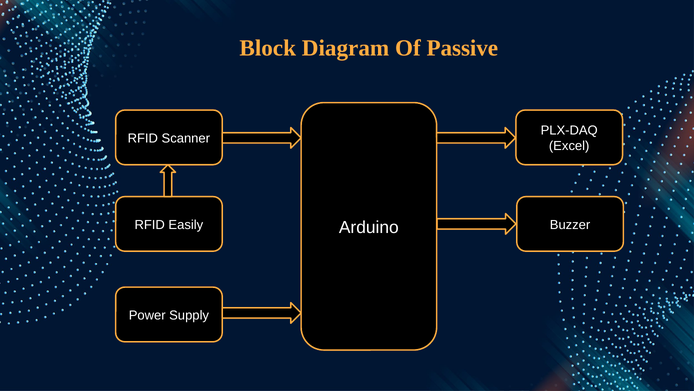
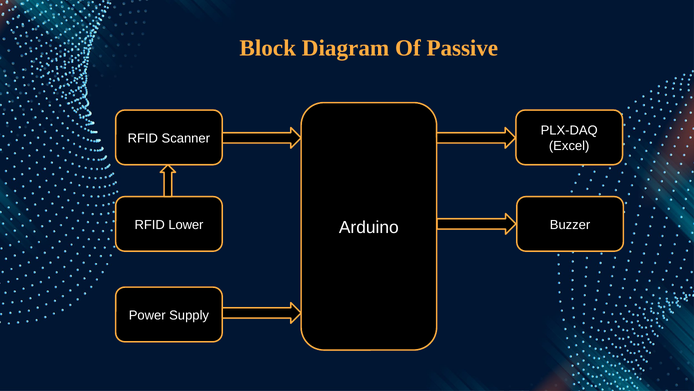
Easily: Easily -> Lower (186, 224)
